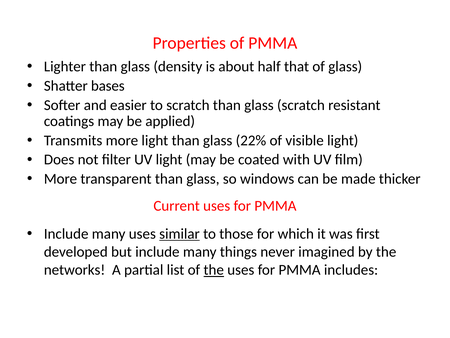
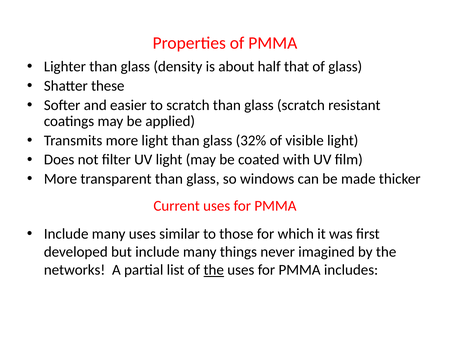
bases: bases -> these (108, 86)
22%: 22% -> 32% (251, 140)
similar underline: present -> none (180, 234)
